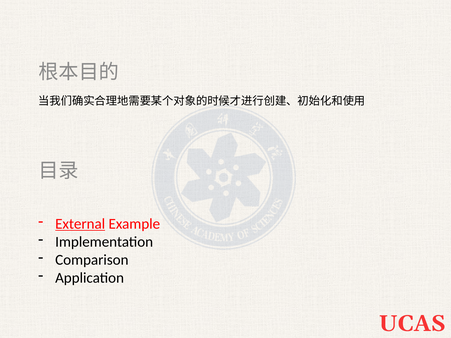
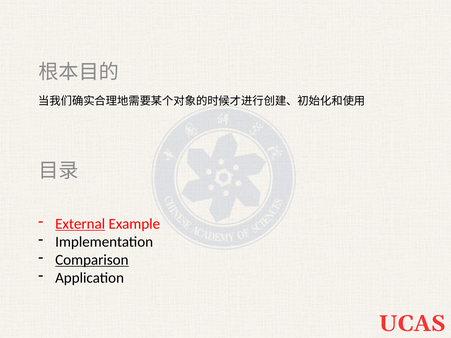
Comparison underline: none -> present (92, 260)
